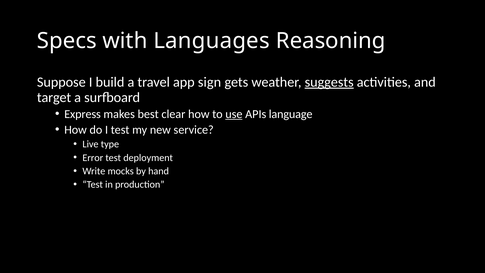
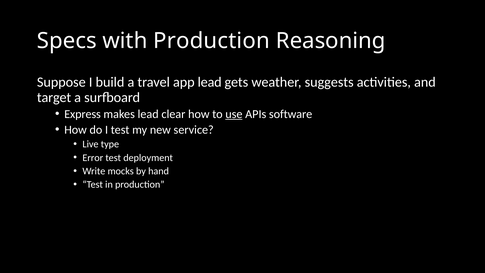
with Languages: Languages -> Production (212, 41)
app sign: sign -> lead (210, 82)
suggests underline: present -> none (329, 82)
makes best: best -> lead (148, 114)
language: language -> software (291, 114)
